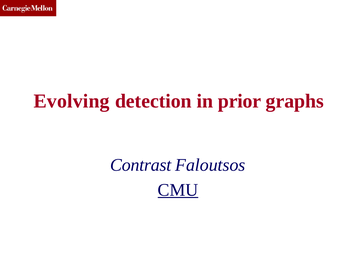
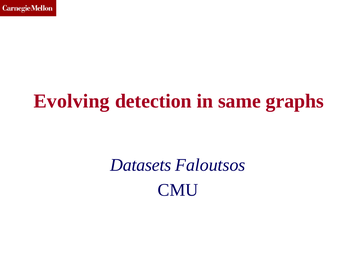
prior: prior -> same (239, 101)
Contrast: Contrast -> Datasets (141, 165)
CMU underline: present -> none (178, 190)
